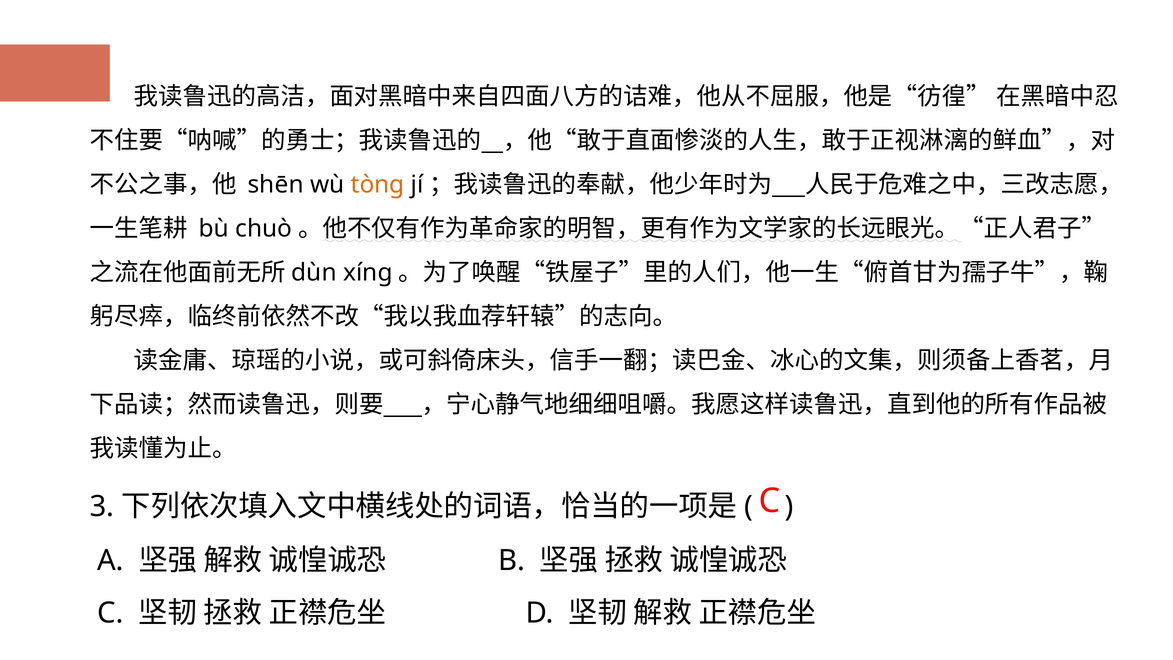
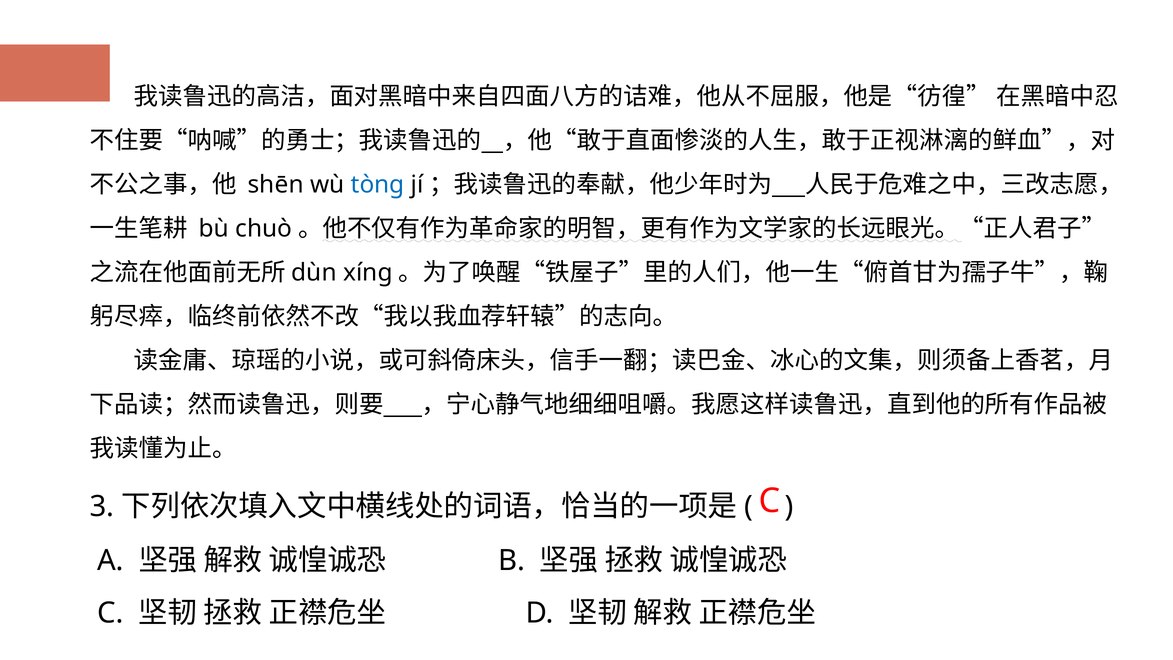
tòng colour: orange -> blue (378, 185)
